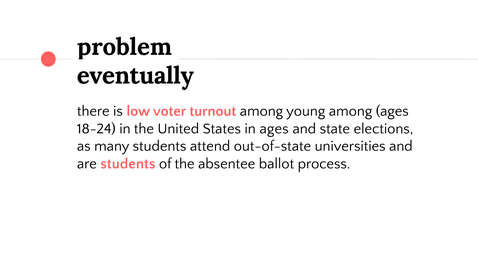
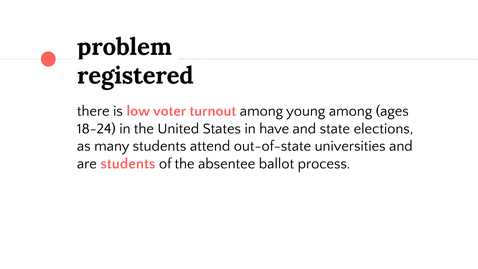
eventually: eventually -> registered (135, 76)
in ages: ages -> have (274, 129)
